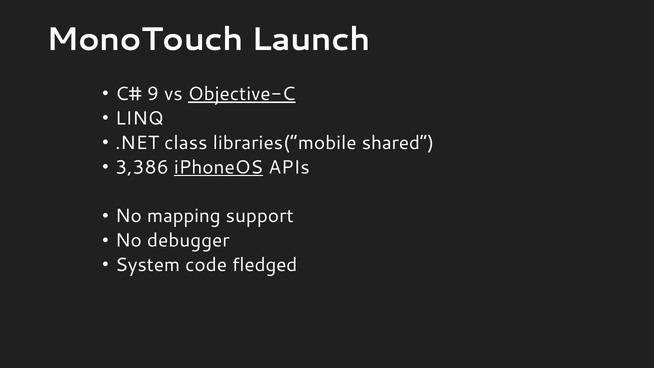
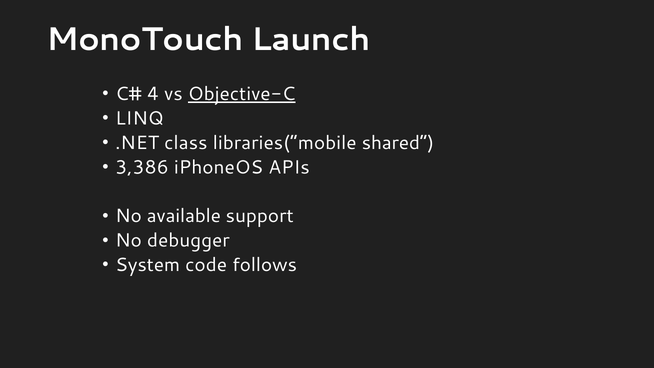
9: 9 -> 4 (153, 94)
iPhoneOS underline: present -> none (219, 167)
mapping: mapping -> available (184, 216)
fledged: fledged -> follows (265, 265)
